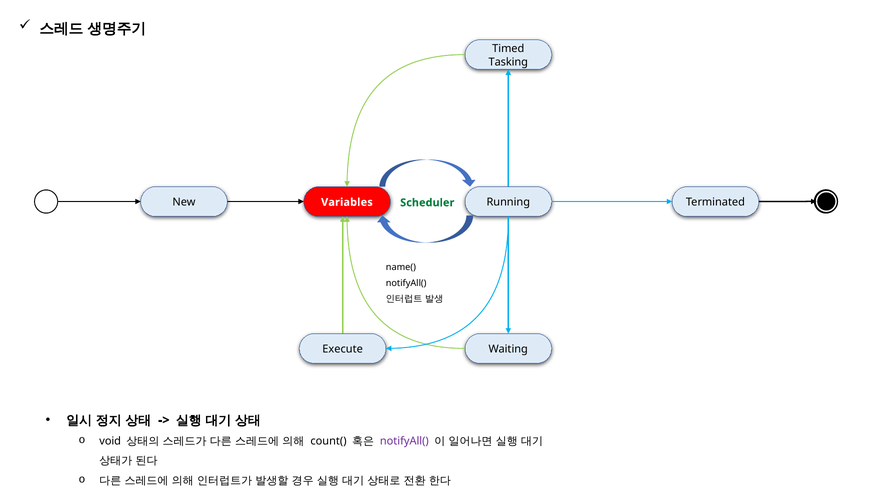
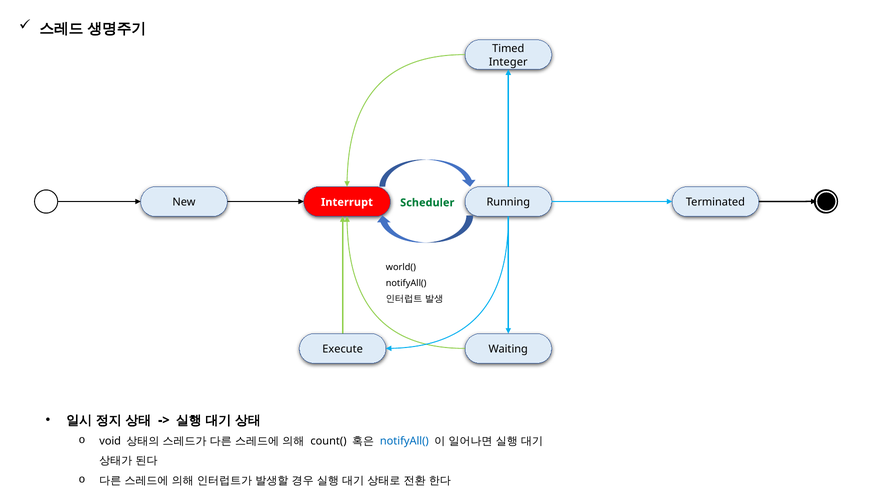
Tasking: Tasking -> Integer (508, 62)
Variables: Variables -> Interrupt (347, 202)
name(: name( -> world( (401, 267)
notifyAll( colour: purple -> blue (404, 441)
